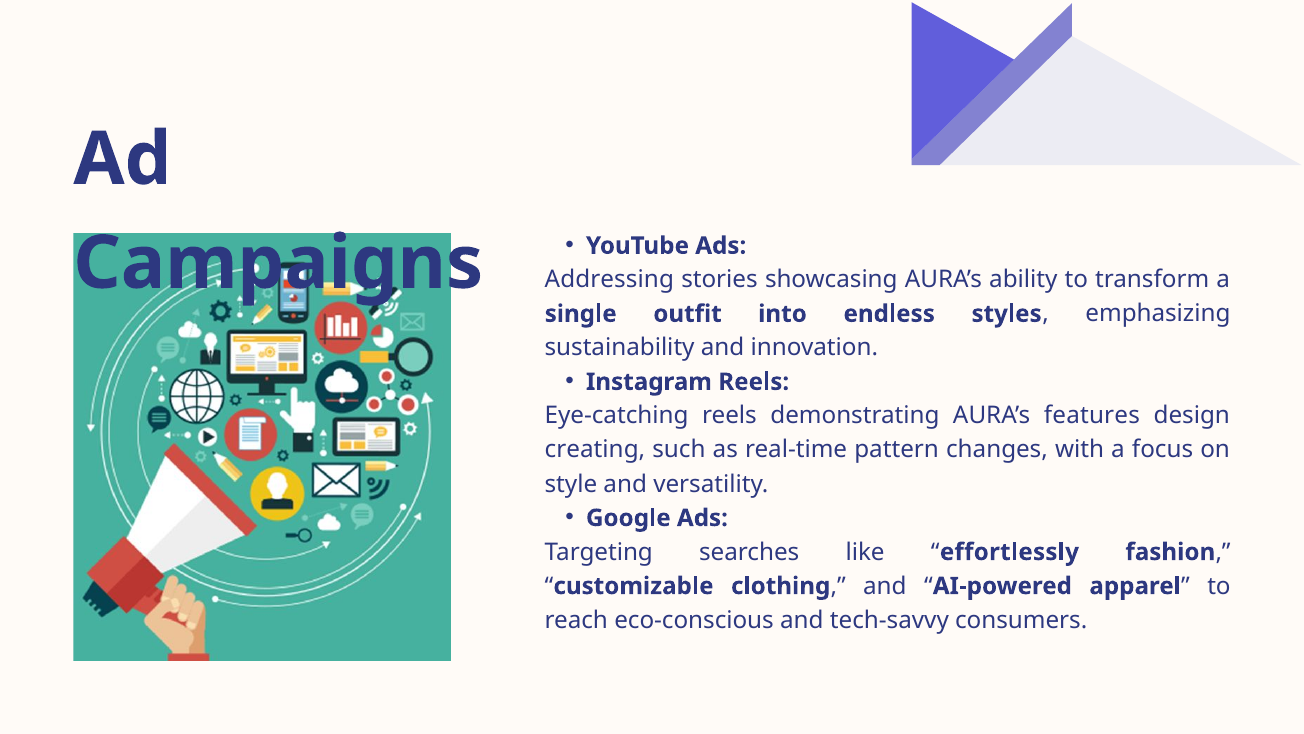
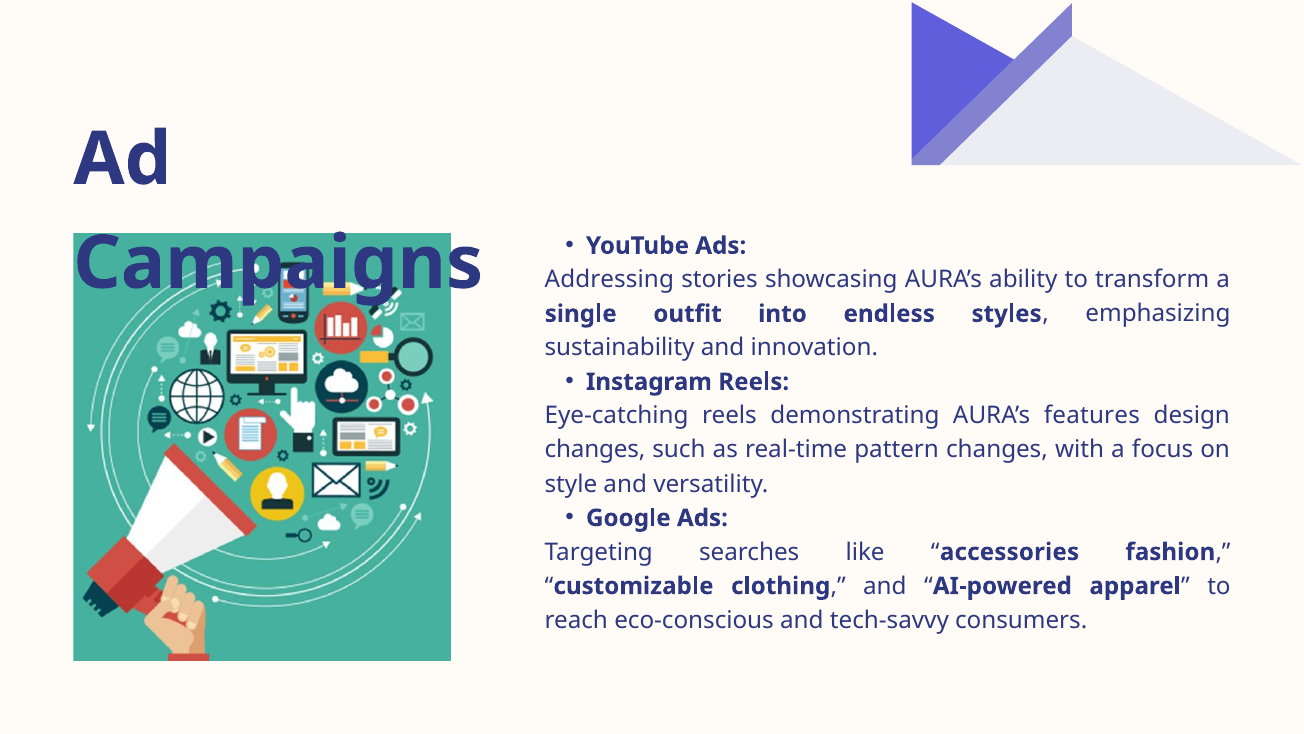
creating: creating -> changes (595, 450)
effortlessly: effortlessly -> accessories (1009, 552)
